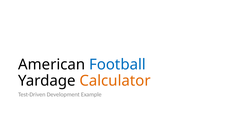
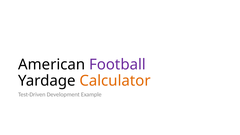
Football colour: blue -> purple (117, 65)
